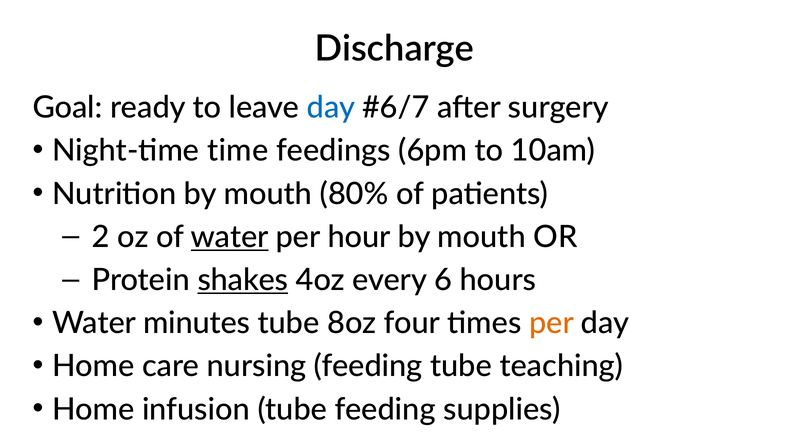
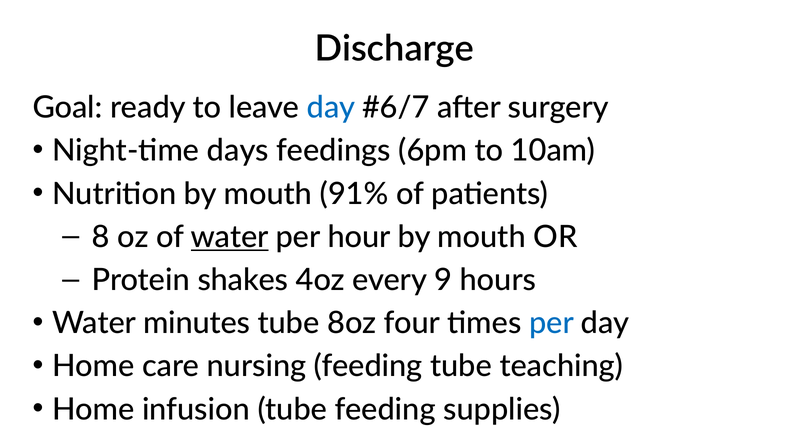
time: time -> days (238, 151)
80%: 80% -> 91% (354, 194)
2: 2 -> 8 (101, 237)
shakes underline: present -> none (243, 280)
6: 6 -> 9 (443, 280)
per colour: orange -> blue (551, 323)
